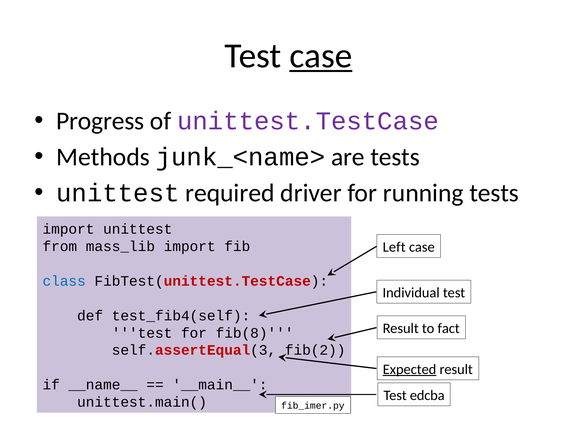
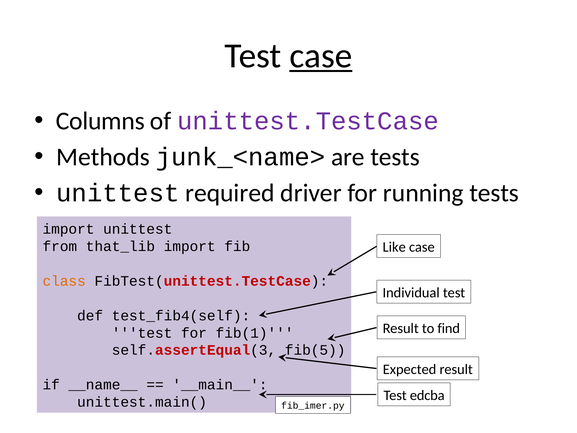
Progress: Progress -> Columns (100, 121)
mass_lib: mass_lib -> that_lib (120, 246)
Left: Left -> Like (394, 247)
class colour: blue -> orange (64, 281)
fact: fact -> find (449, 328)
fib(8: fib(8 -> fib(1 (255, 333)
fib(2: fib(2 -> fib(5 (315, 350)
Expected underline: present -> none (410, 369)
